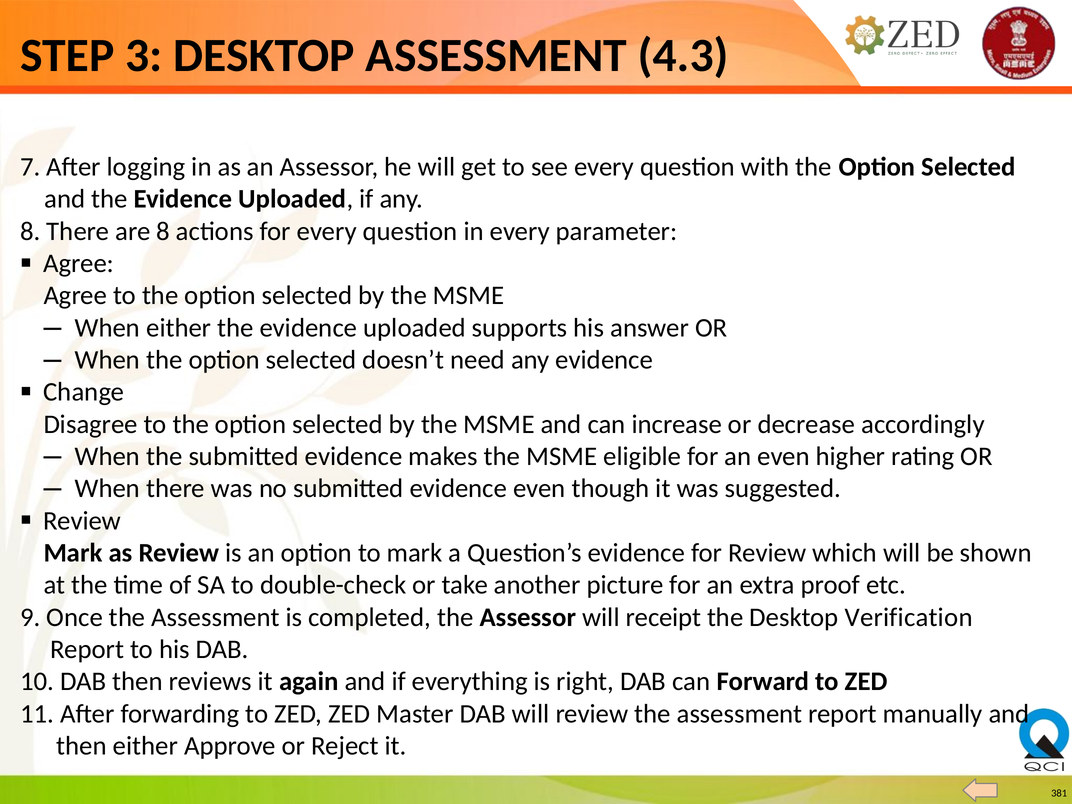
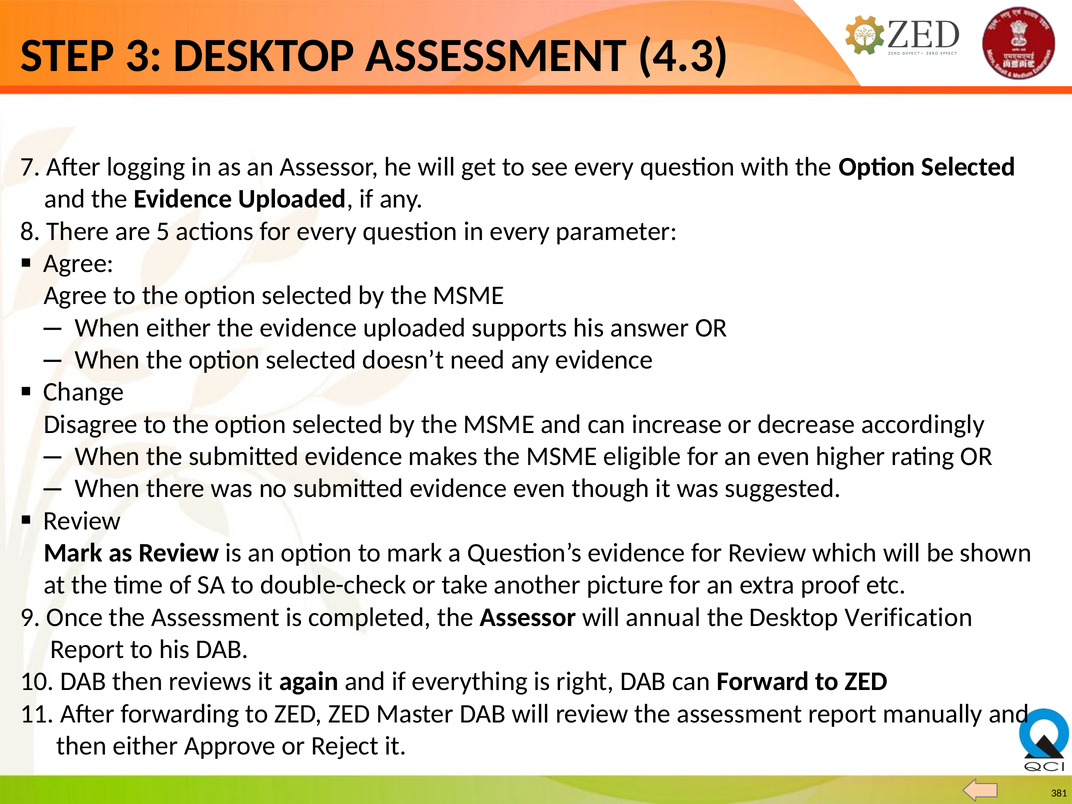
are 8: 8 -> 5 (163, 231)
receipt: receipt -> annual (663, 617)
